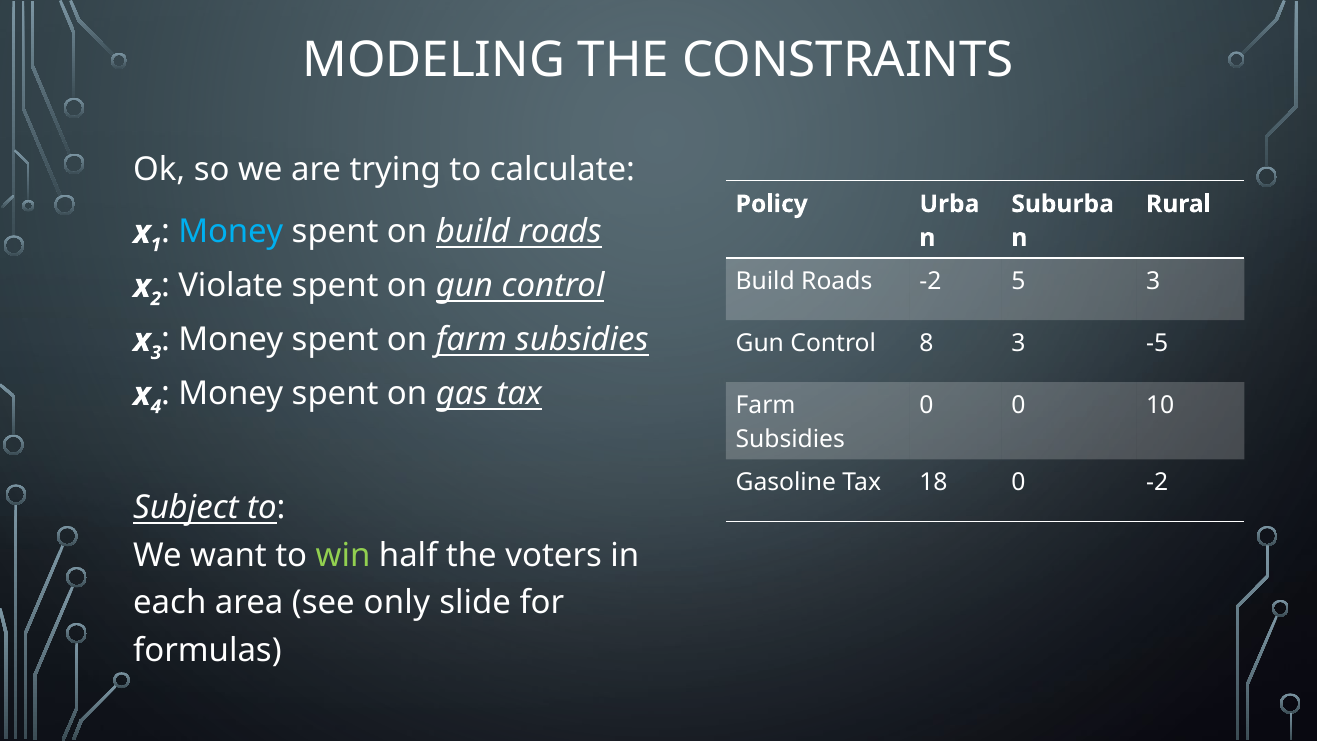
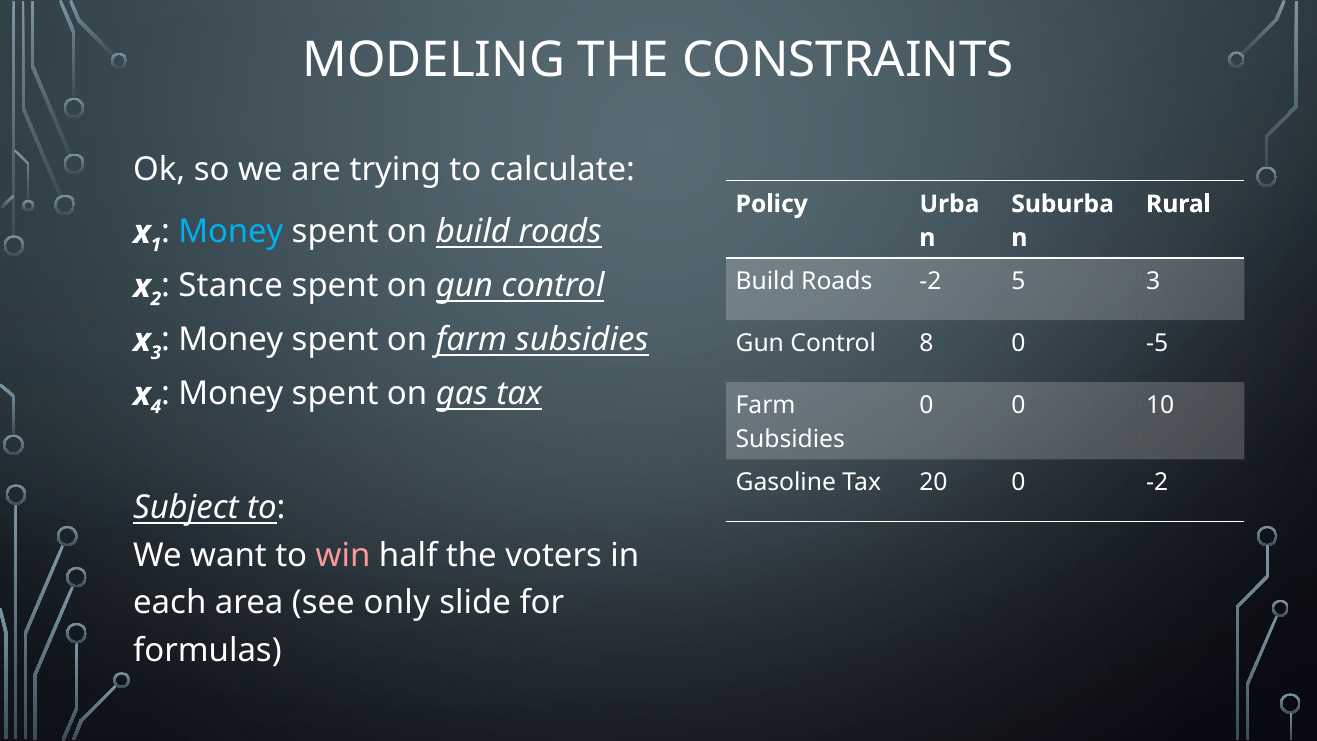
Violate: Violate -> Stance (231, 286)
8 3: 3 -> 0 (1018, 343)
18: 18 -> 20 (934, 482)
win colour: light green -> pink (343, 555)
